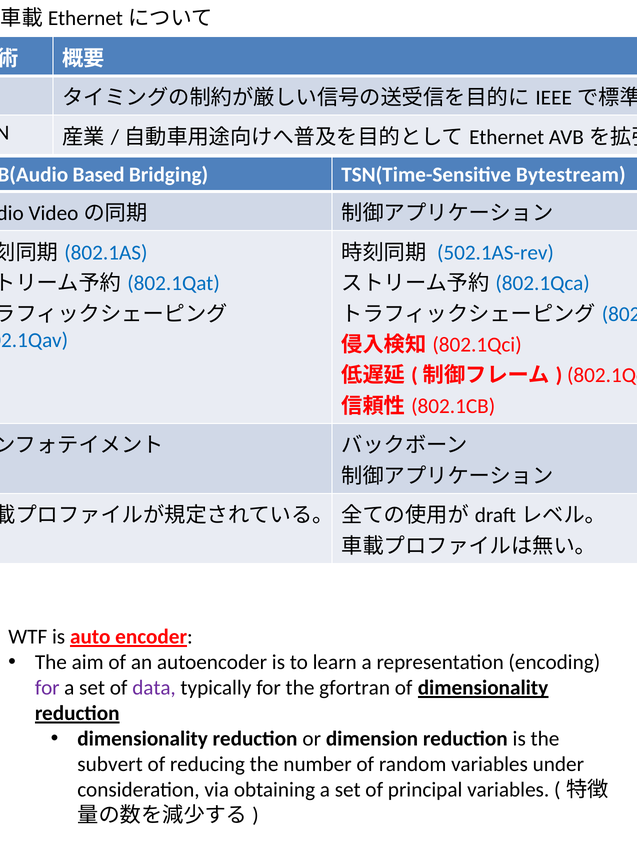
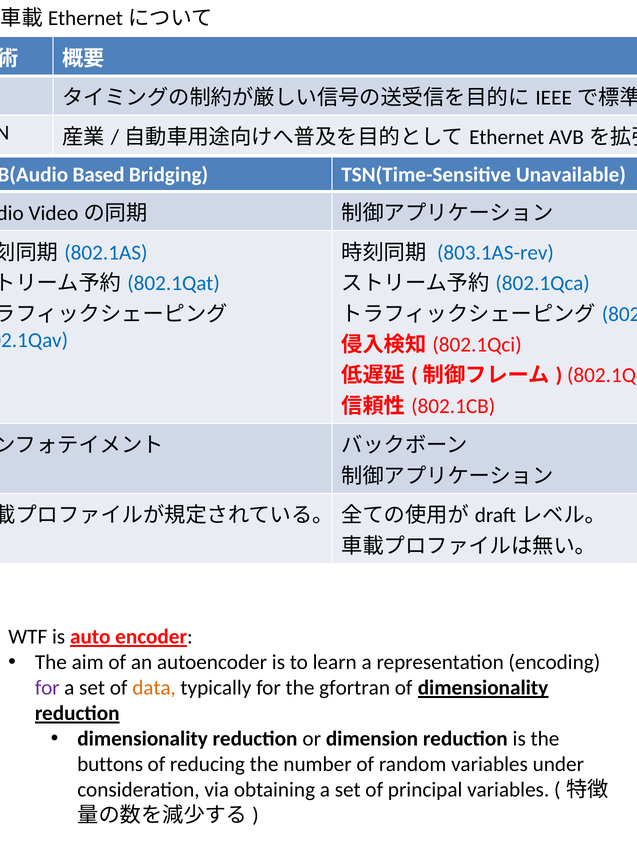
Bytestream: Bytestream -> Unavailable (571, 175)
502.1AS-rev: 502.1AS-rev -> 803.1AS-rev (495, 253)
data colour: purple -> orange (154, 688)
subvert: subvert -> buttons (110, 764)
